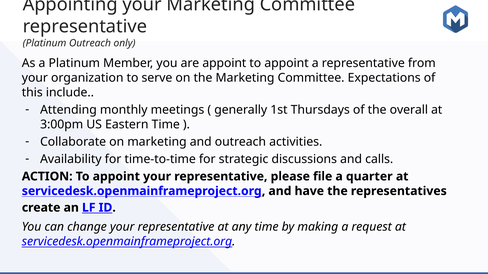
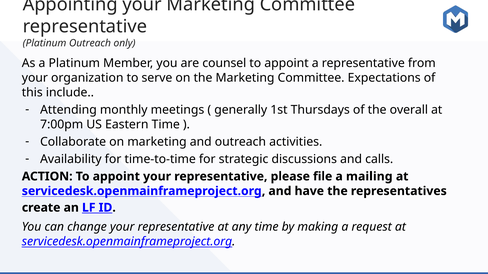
are appoint: appoint -> counsel (224, 63)
3:00pm: 3:00pm -> 7:00pm (62, 125)
quarter: quarter -> mailing (369, 177)
